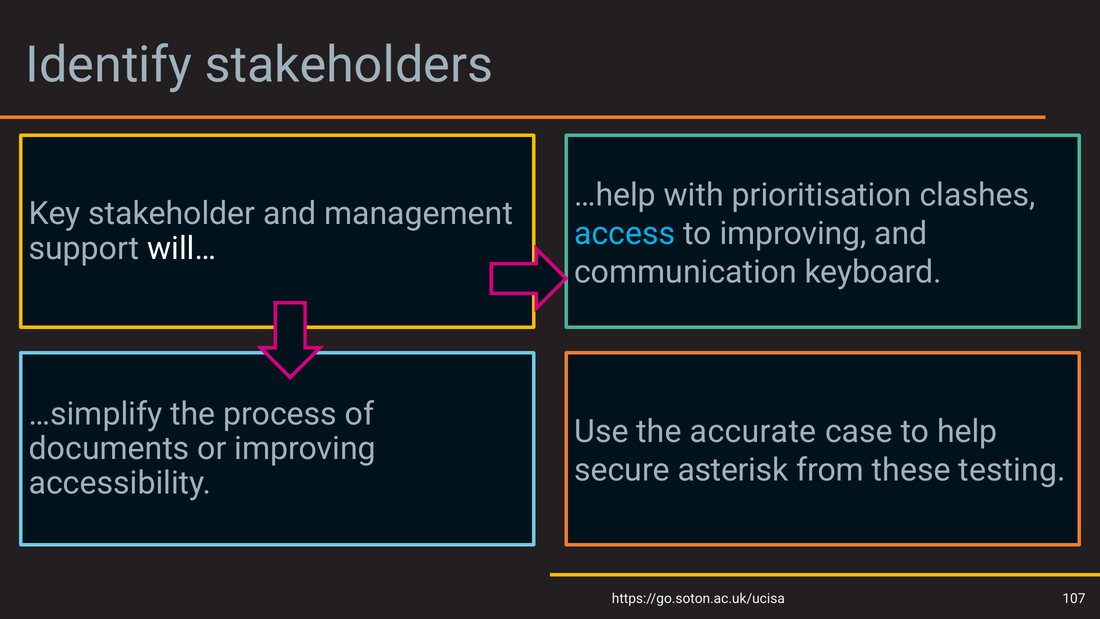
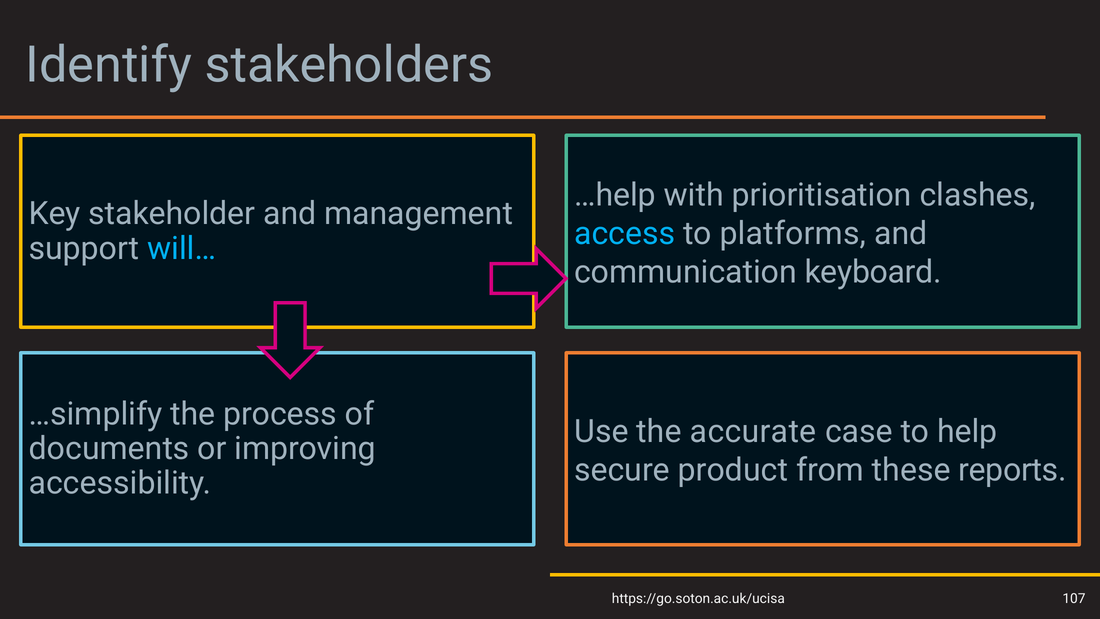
to improving: improving -> platforms (793, 234)
will… colour: white -> light blue (182, 248)
asterisk: asterisk -> product (733, 470)
testing: testing -> reports (1012, 470)
